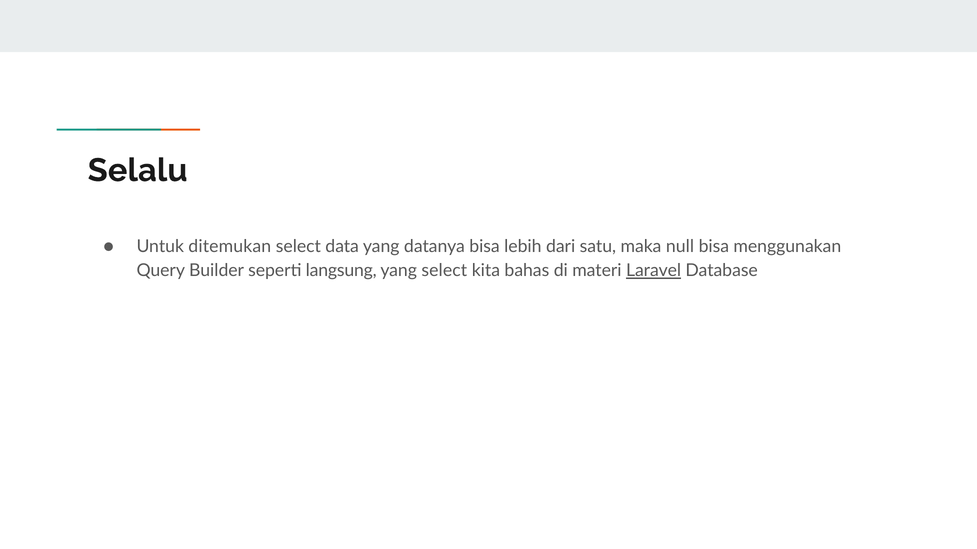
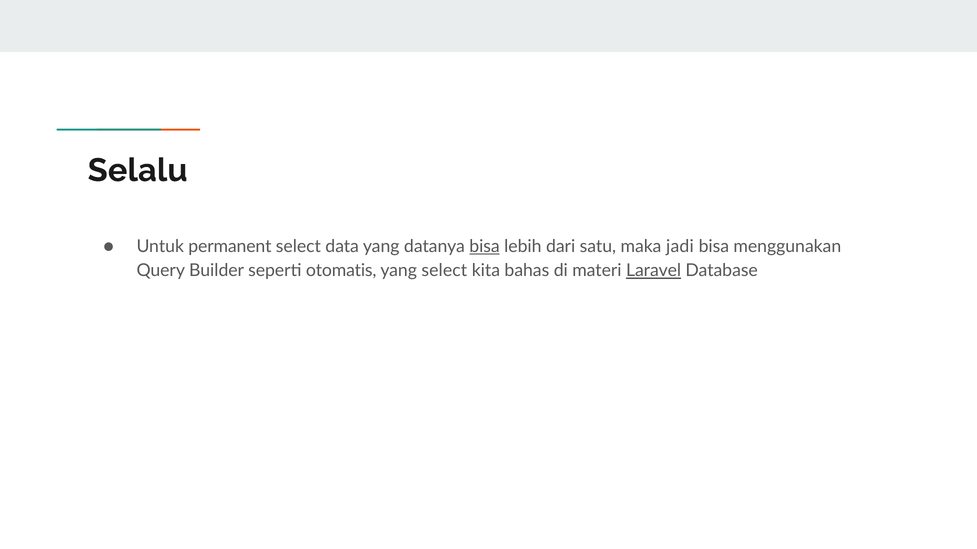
ditemukan: ditemukan -> permanent (230, 247)
bisa underline: none -> present (485, 247)
null: null -> jadi (680, 247)
langsung: langsung -> otomatis (341, 271)
